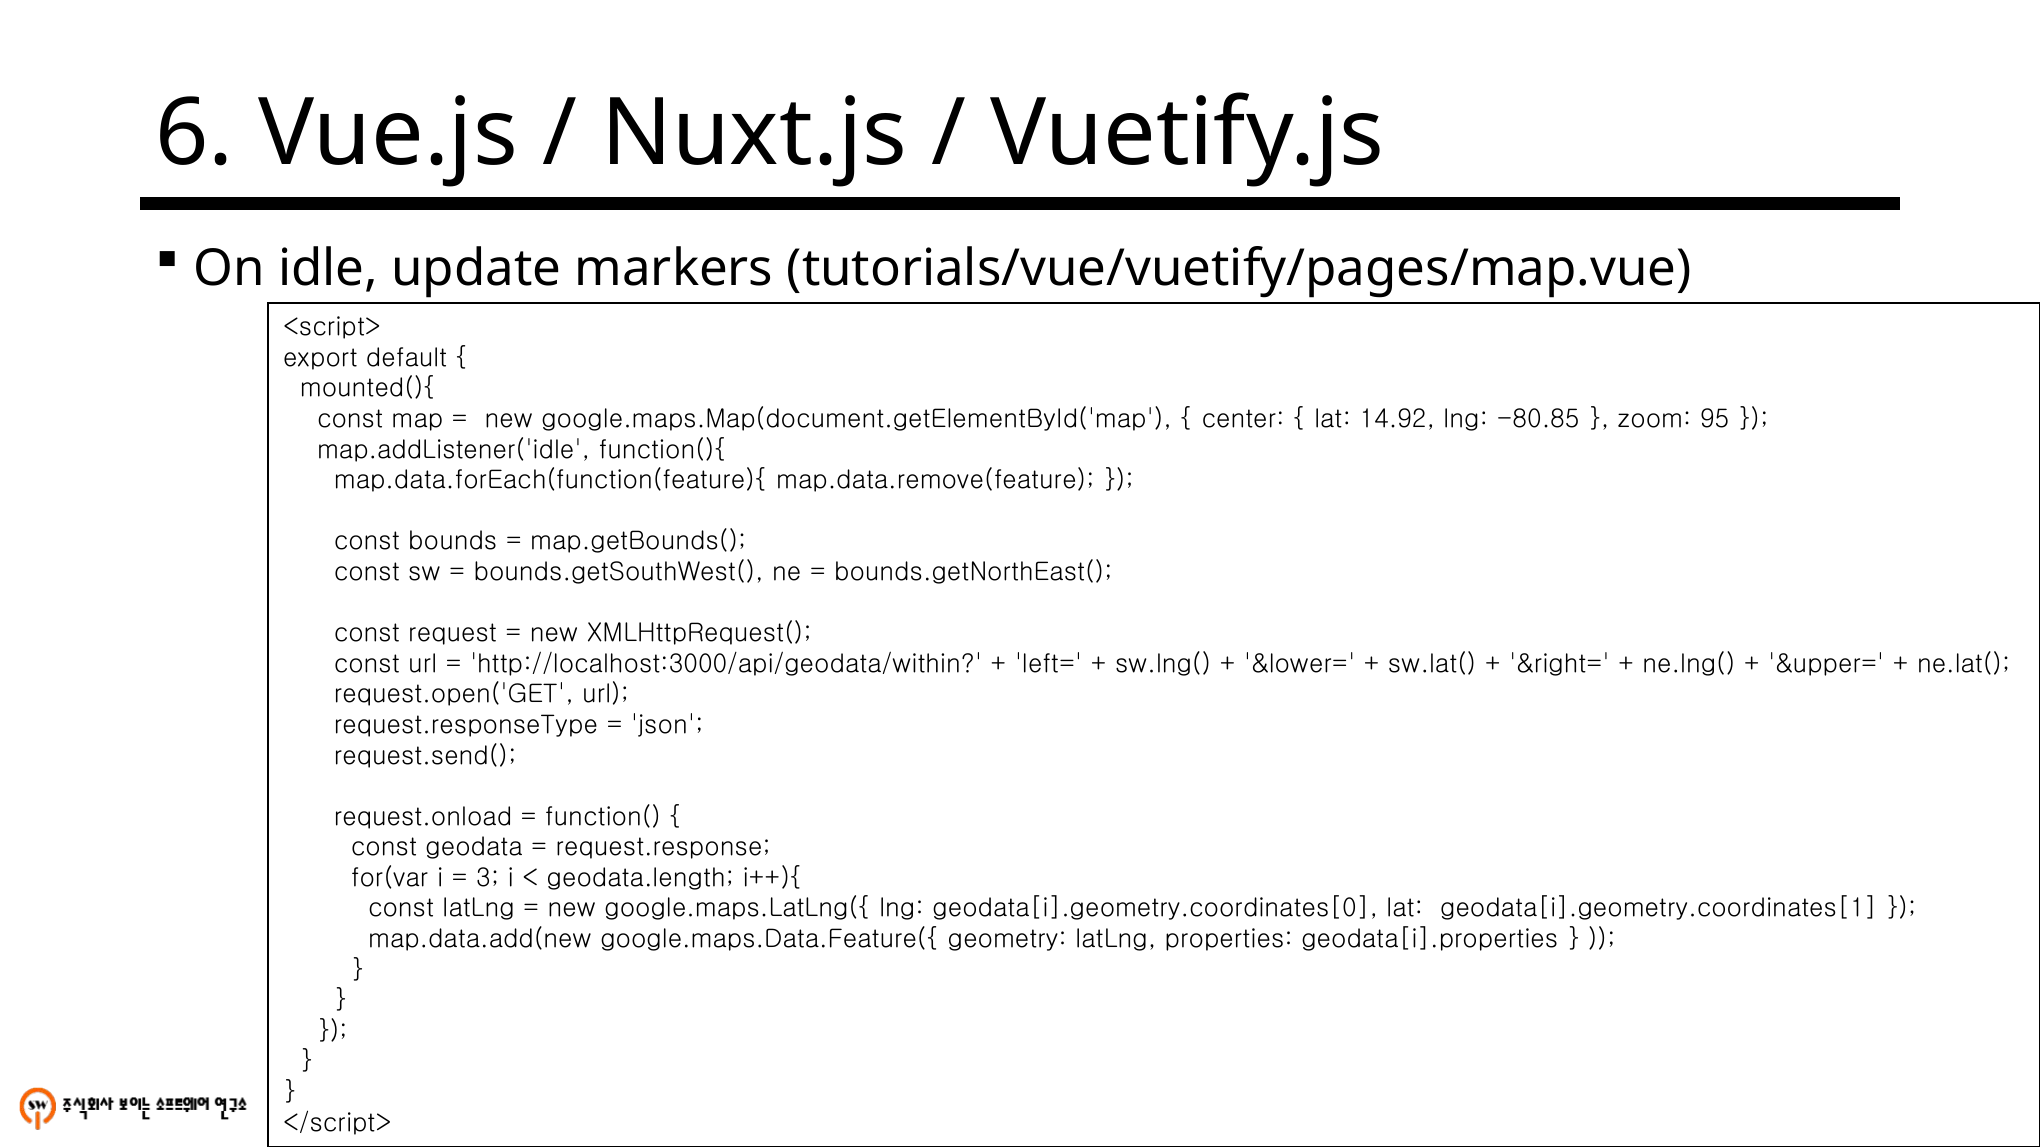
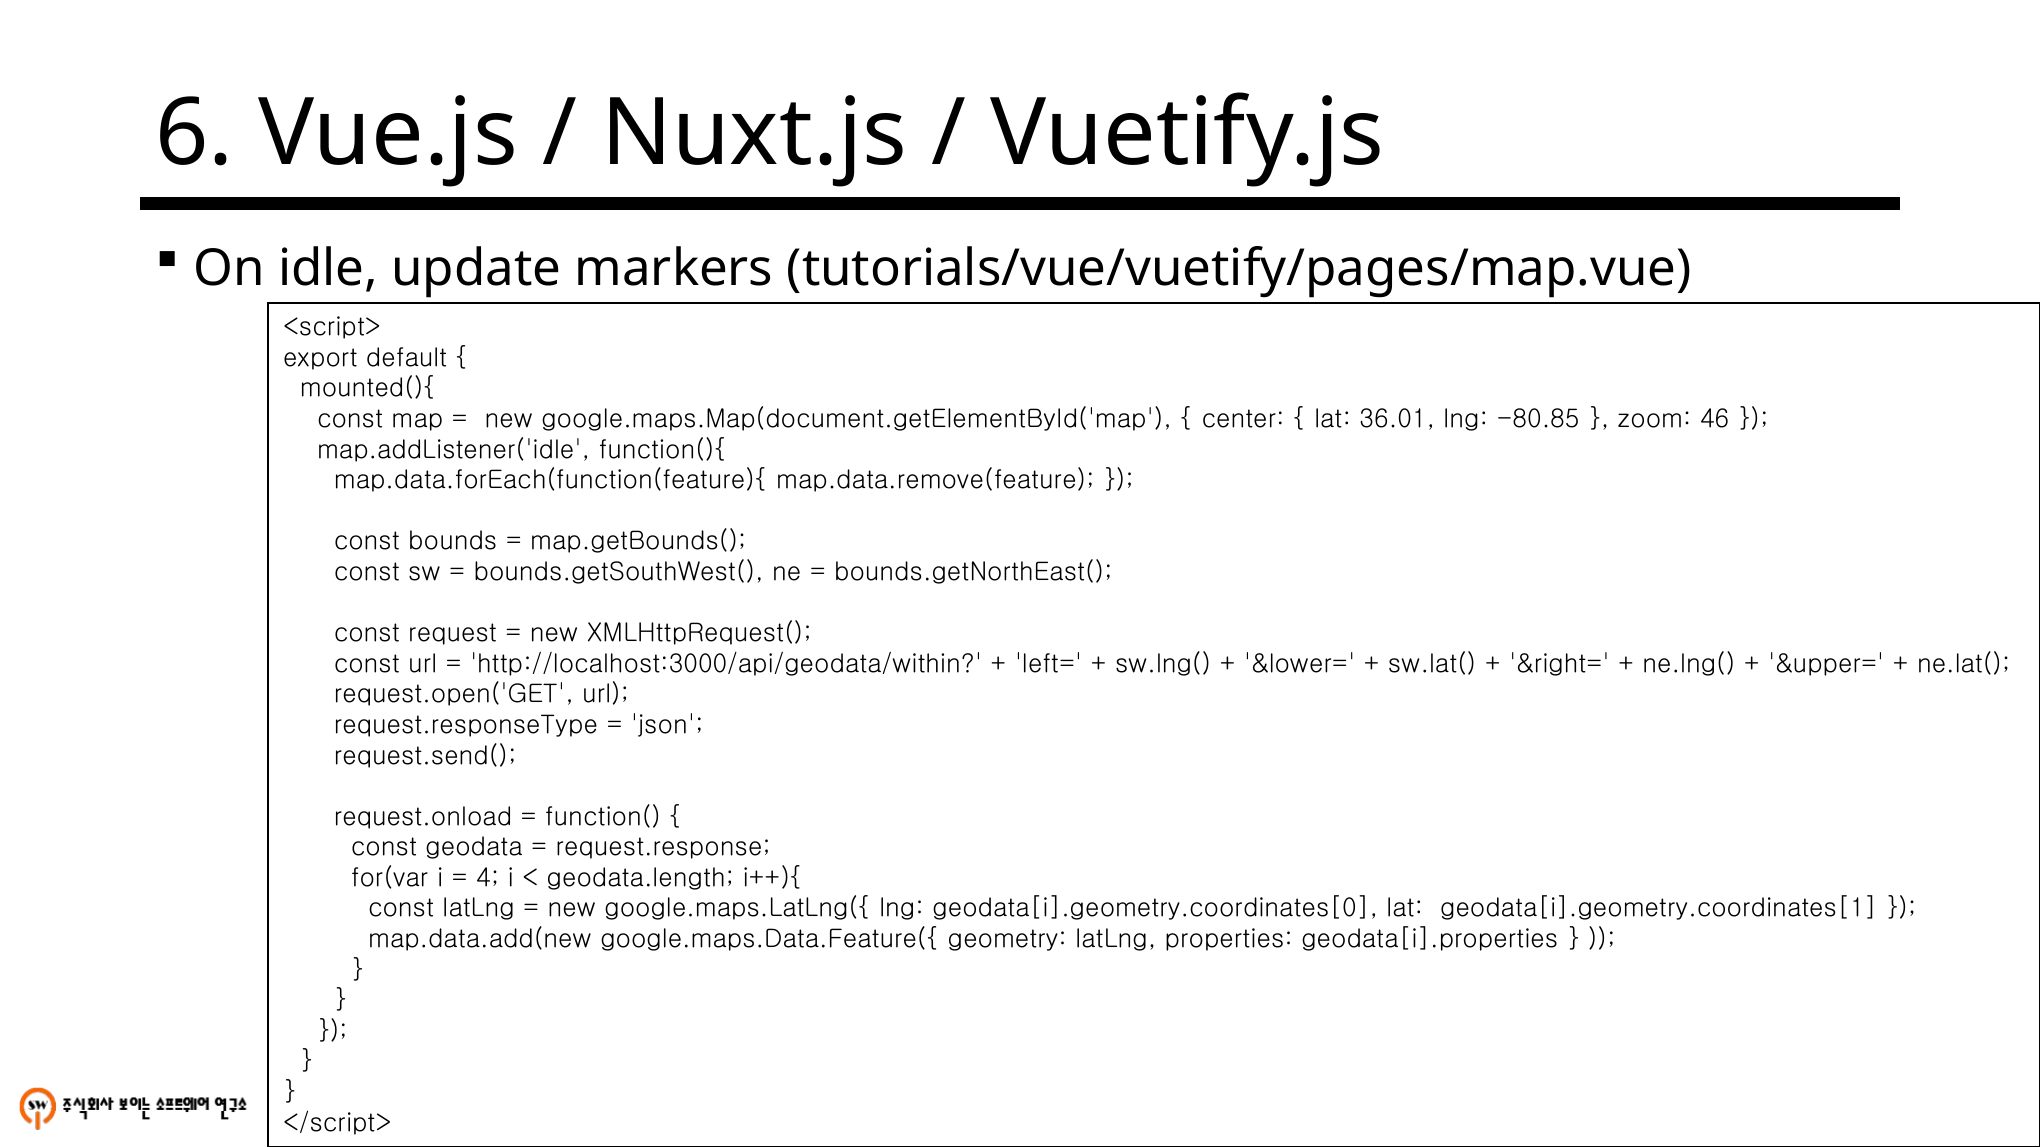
14.92: 14.92 -> 36.01 (1397, 419)
95: 95 -> 46 (1715, 419)
3: 3 -> 4 (488, 878)
